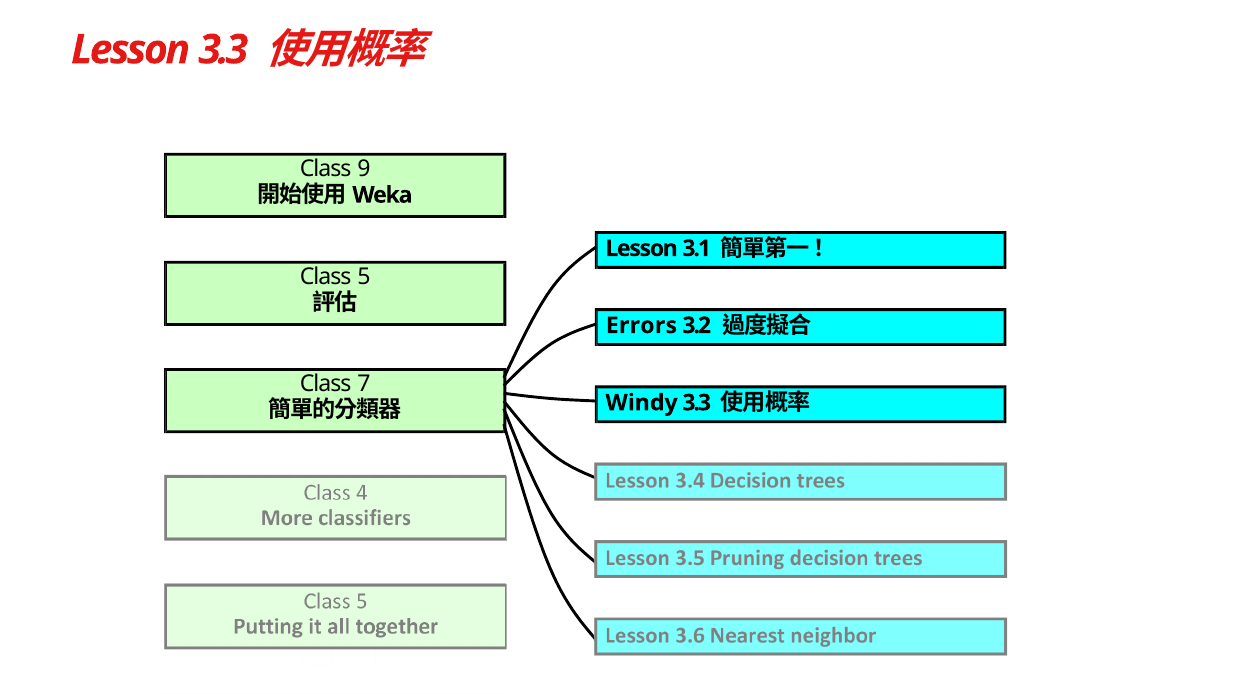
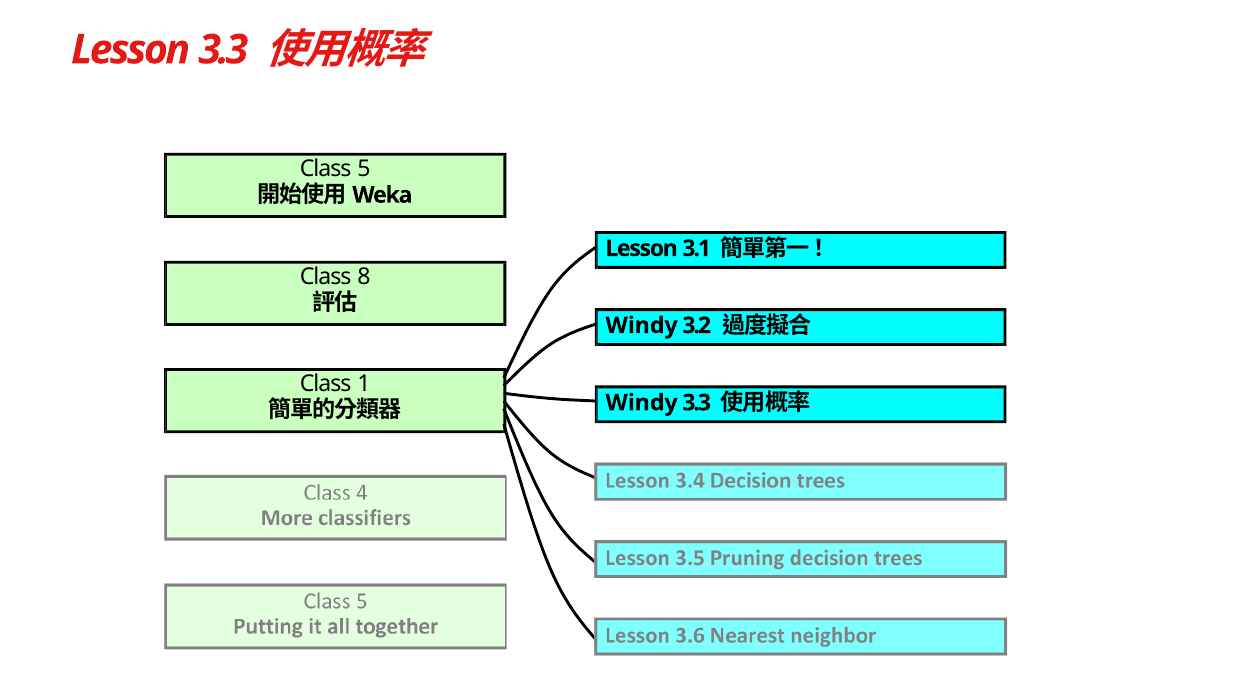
9: 9 -> 5 (364, 169)
5: 5 -> 8 (364, 277)
Errors: Errors -> Windy (642, 326)
7: 7 -> 1 (364, 384)
